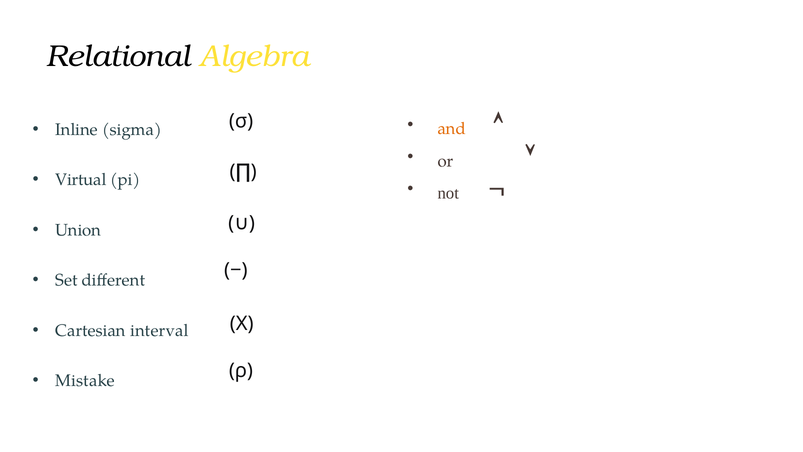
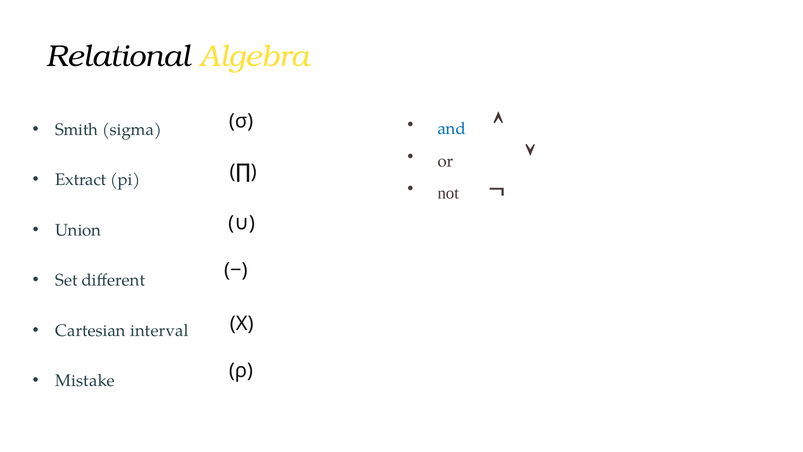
Inline: Inline -> Smith (77, 130)
and colour: orange -> blue (452, 129)
Virtual: Virtual -> Extract (81, 180)
